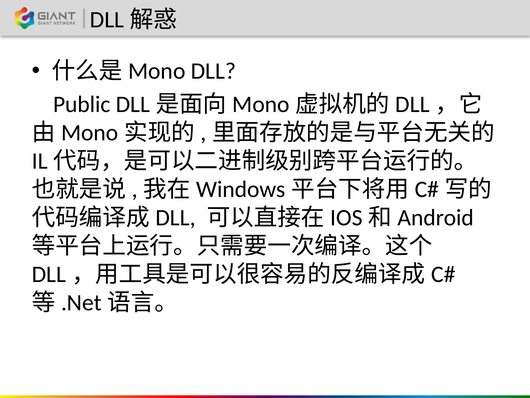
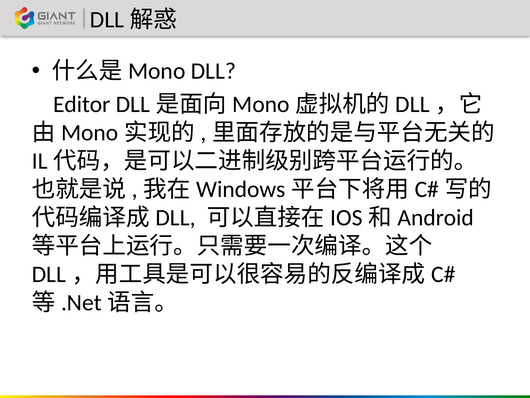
Public: Public -> Editor (82, 104)
